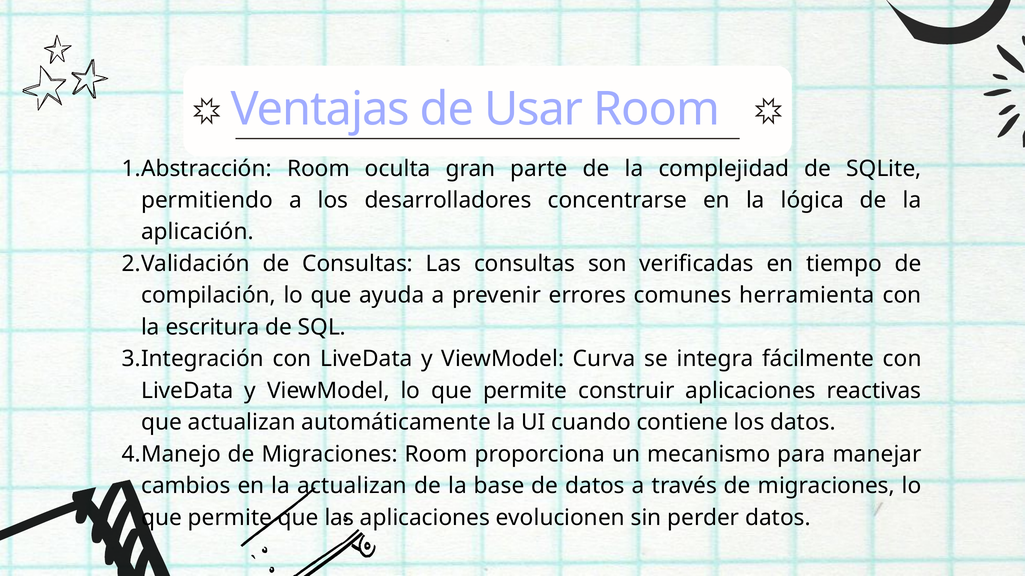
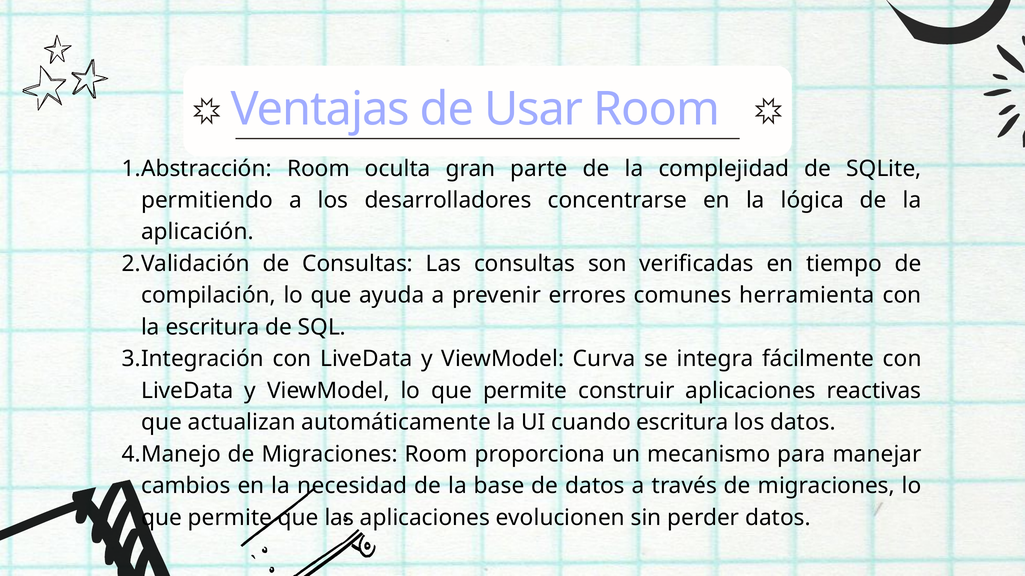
cuando contiene: contiene -> escritura (683, 423)
la actualizan: actualizan -> necesidad (352, 486)
